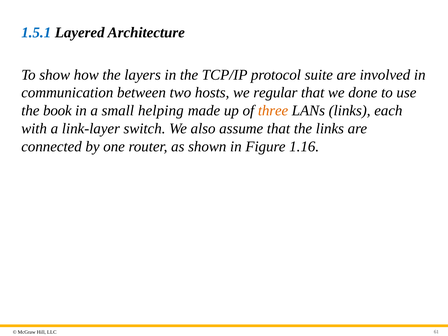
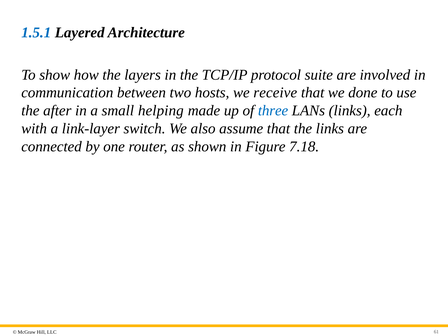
regular: regular -> receive (275, 93)
book: book -> after (57, 111)
three colour: orange -> blue (273, 111)
1.16: 1.16 -> 7.18 (304, 146)
